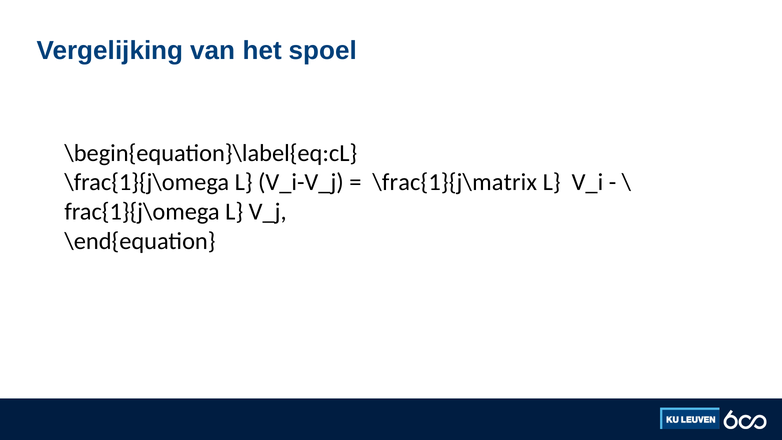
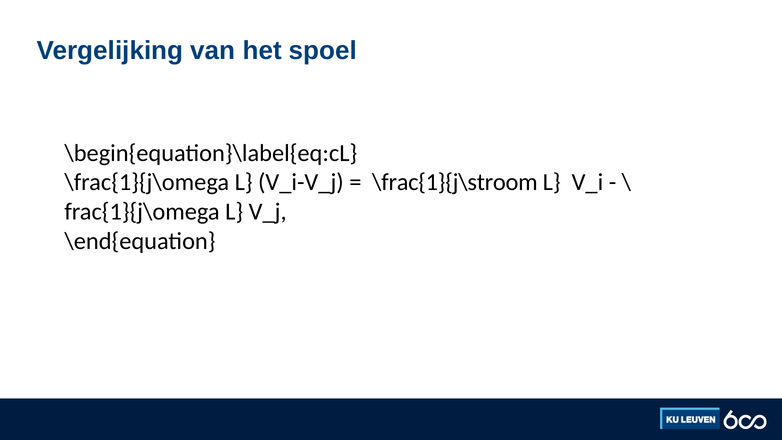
\frac{1}{j\matrix: \frac{1}{j\matrix -> \frac{1}{j\stroom (455, 182)
